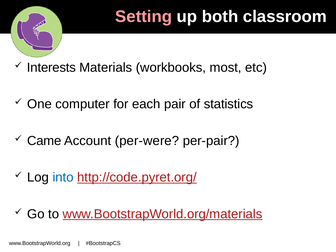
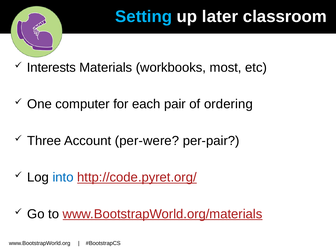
Setting colour: pink -> light blue (144, 17)
both: both -> later (220, 17)
statistics: statistics -> ordering (228, 104)
Came: Came -> Three (44, 141)
